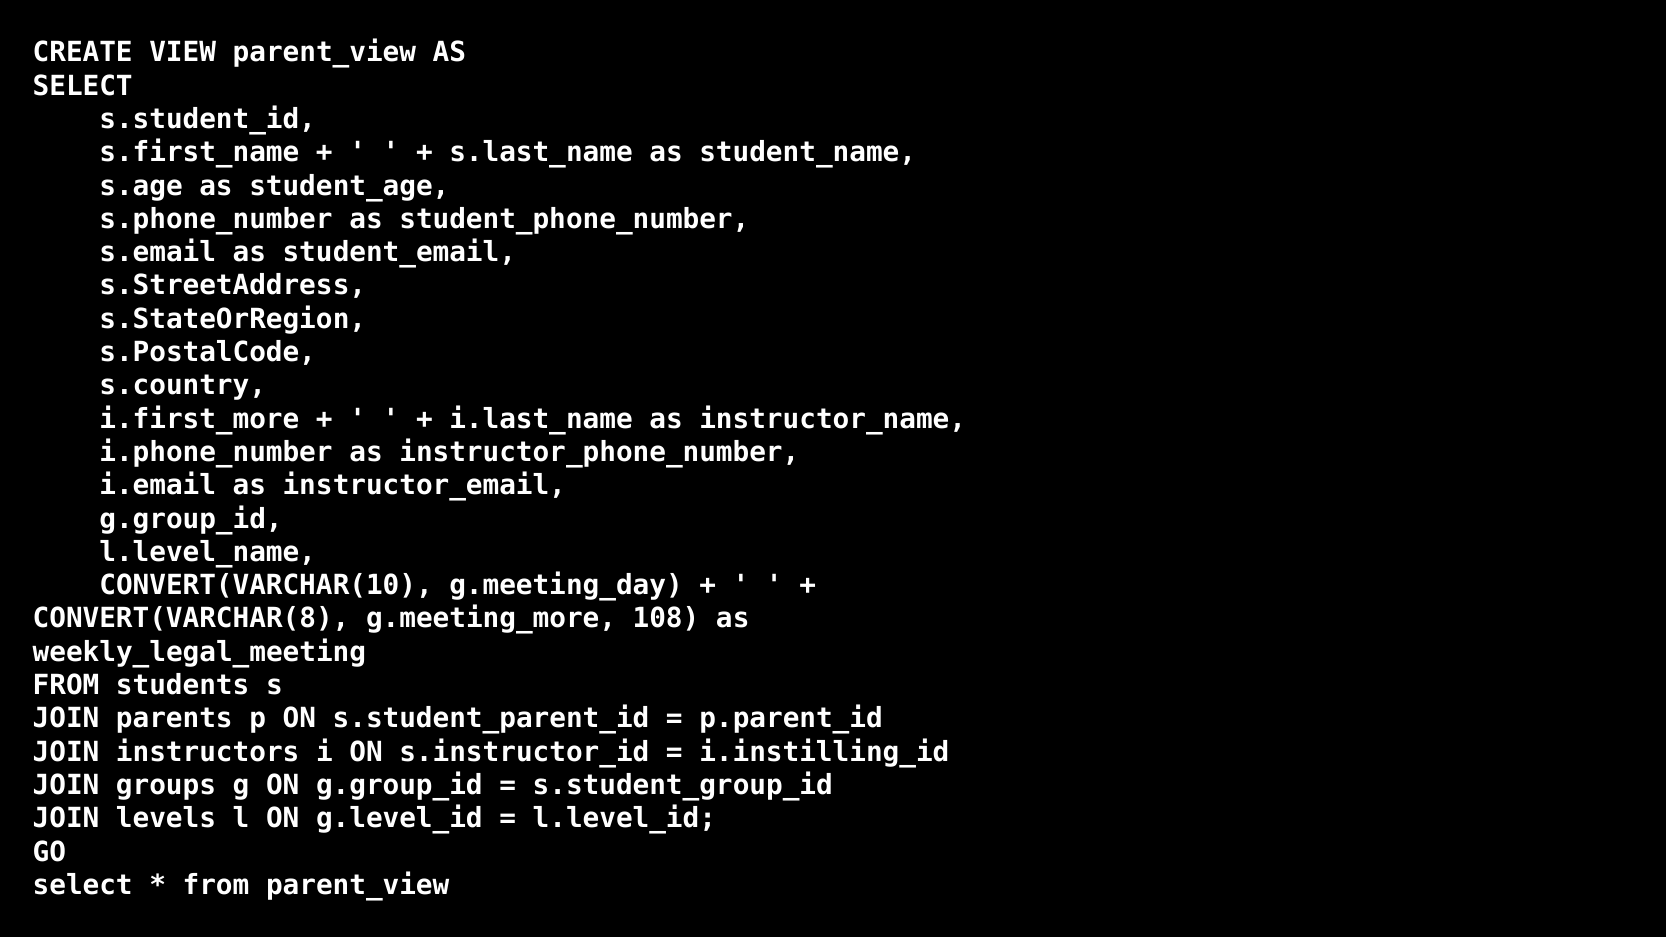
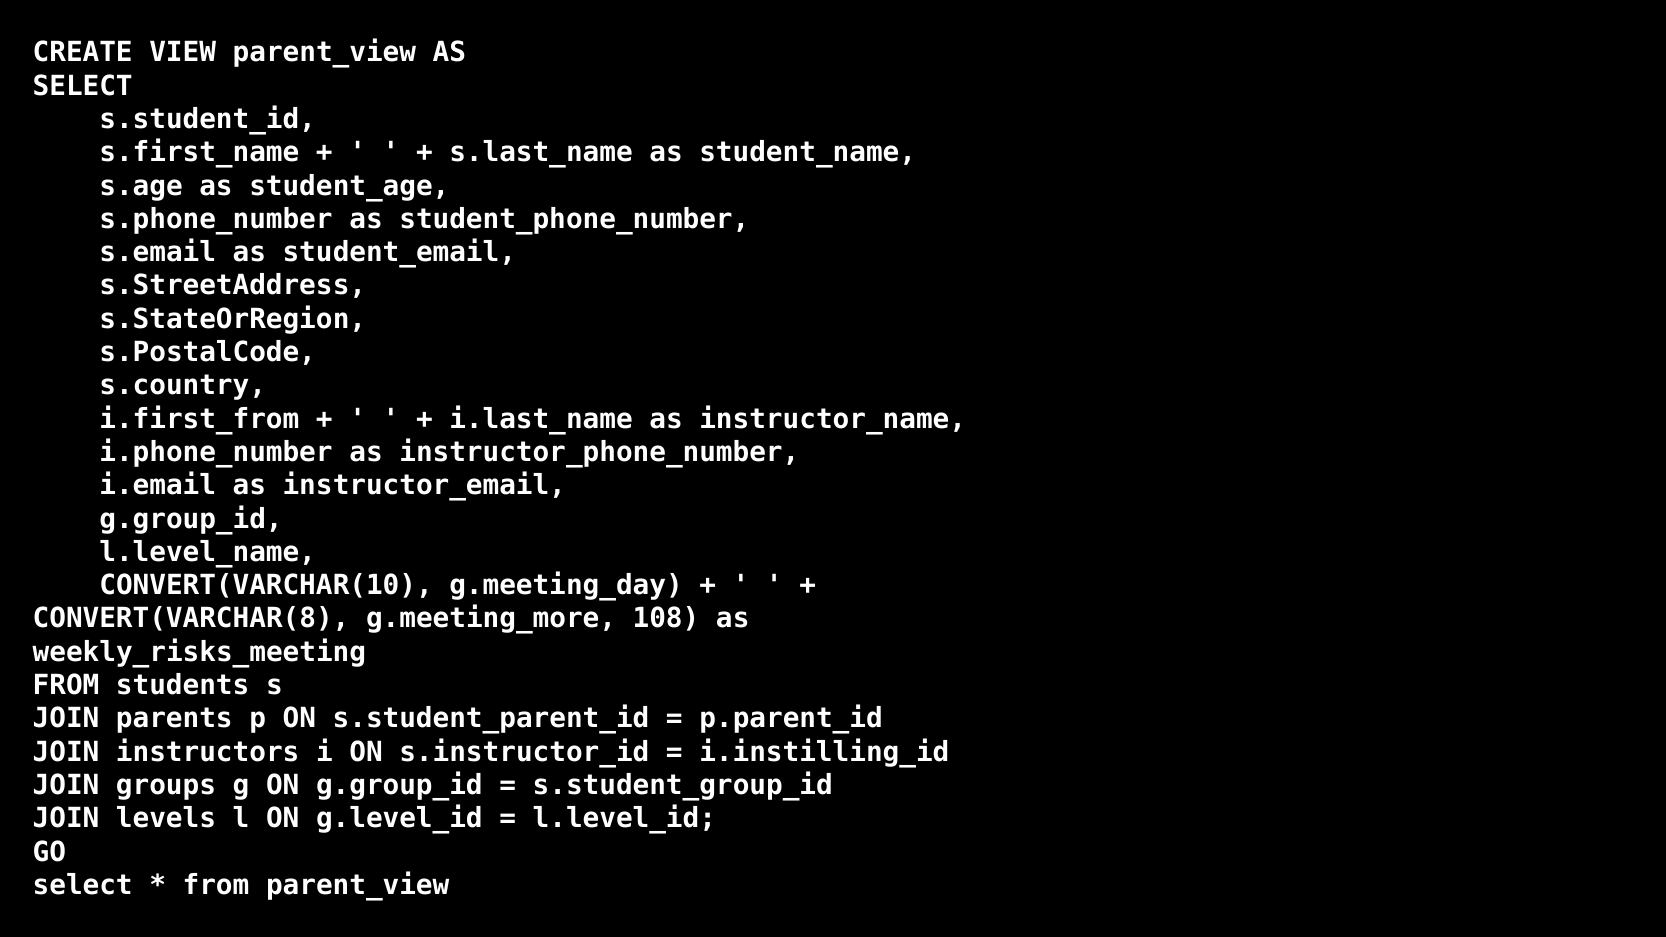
i.first_more: i.first_more -> i.first_from (199, 419)
weekly_legal_meeting: weekly_legal_meeting -> weekly_risks_meeting (199, 652)
